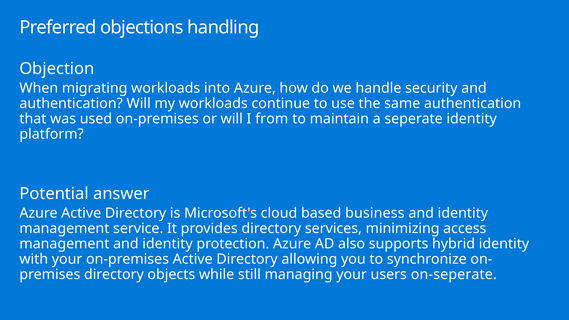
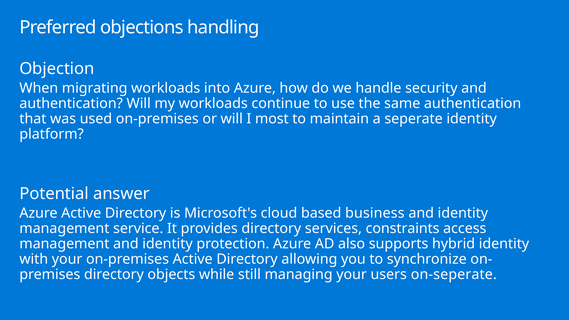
from: from -> most (272, 119)
minimizing: minimizing -> constraints (403, 228)
